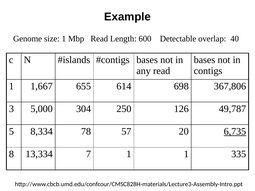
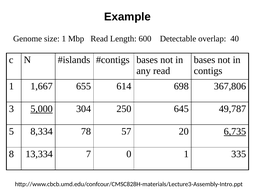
5,000 underline: none -> present (42, 109)
126: 126 -> 645 (181, 109)
7 1: 1 -> 0 (129, 154)
